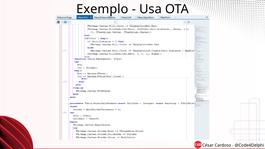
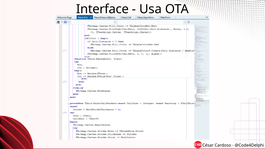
Exemplo: Exemplo -> Interface (102, 9)
